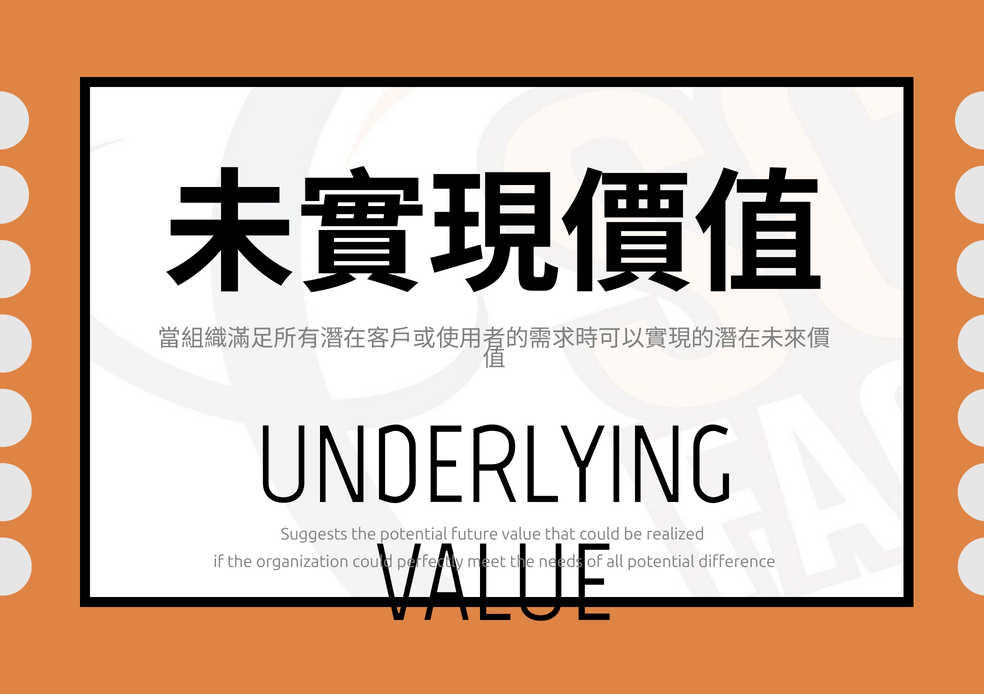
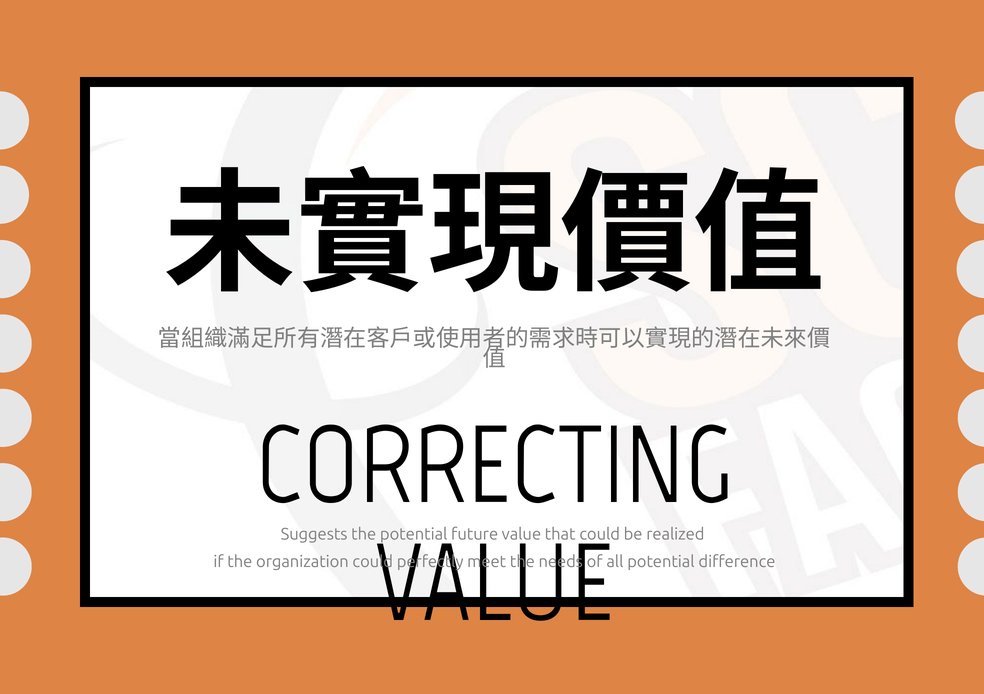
UNDERLYING: UNDERLYING -> CORRECTING (495, 466)
